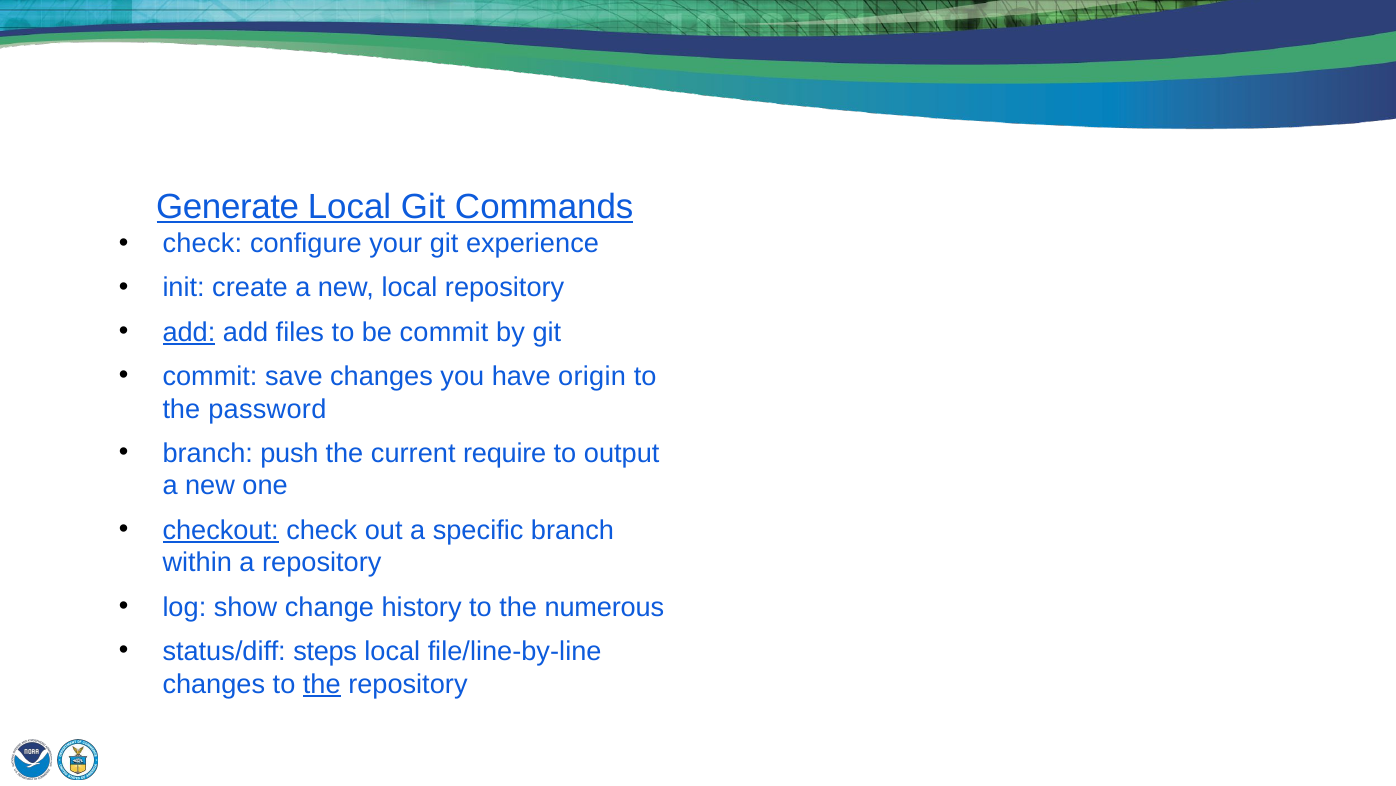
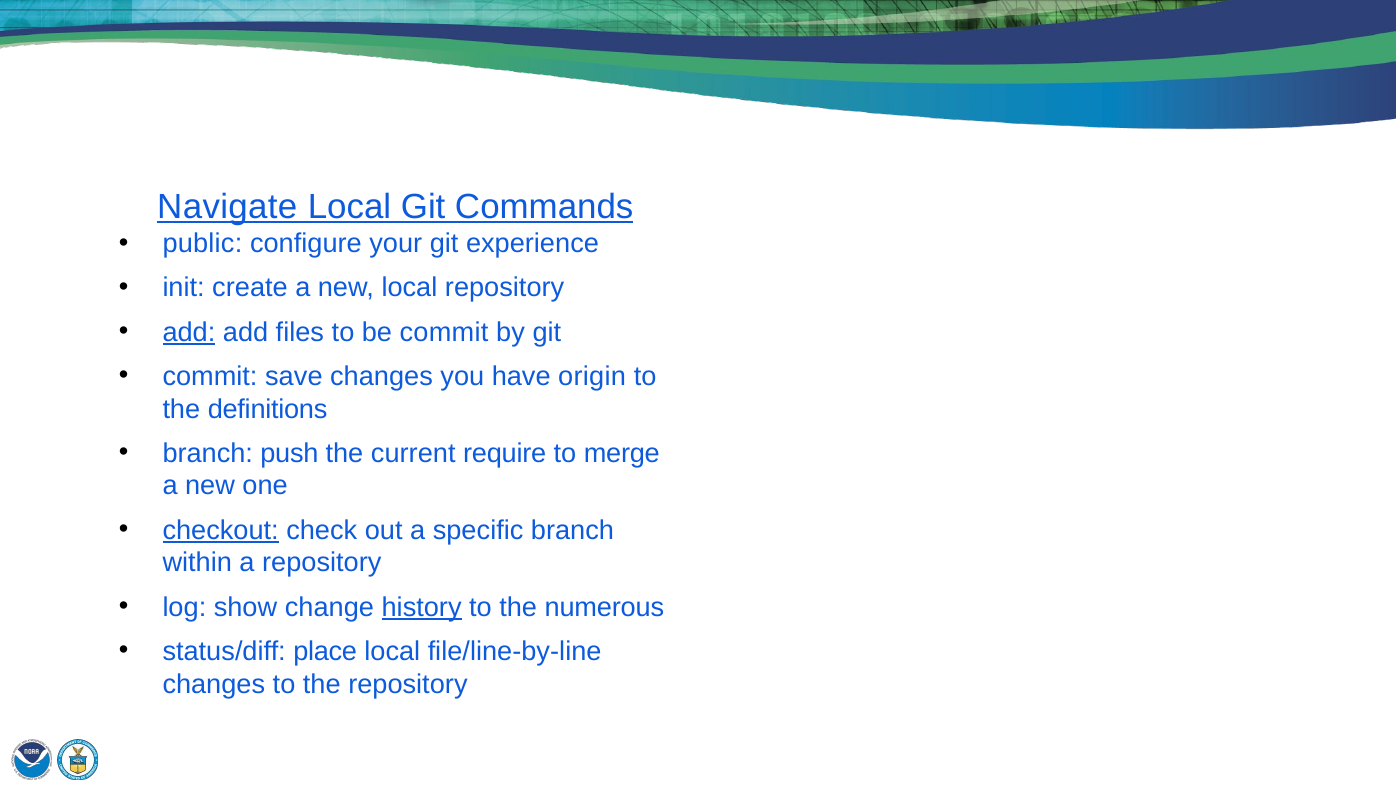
Generate: Generate -> Navigate (227, 207)
check: check -> public (202, 243)
password: password -> definitions (268, 409)
output: output -> merge (622, 453)
history underline: none -> present (422, 607)
steps: steps -> place (325, 651)
the underline: present -> none (322, 683)
